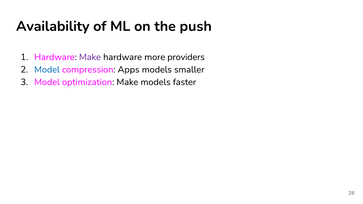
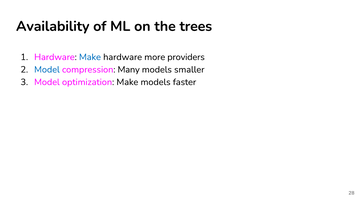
push: push -> trees (196, 26)
Make colour: purple -> blue (90, 57)
Apps: Apps -> Many (129, 70)
